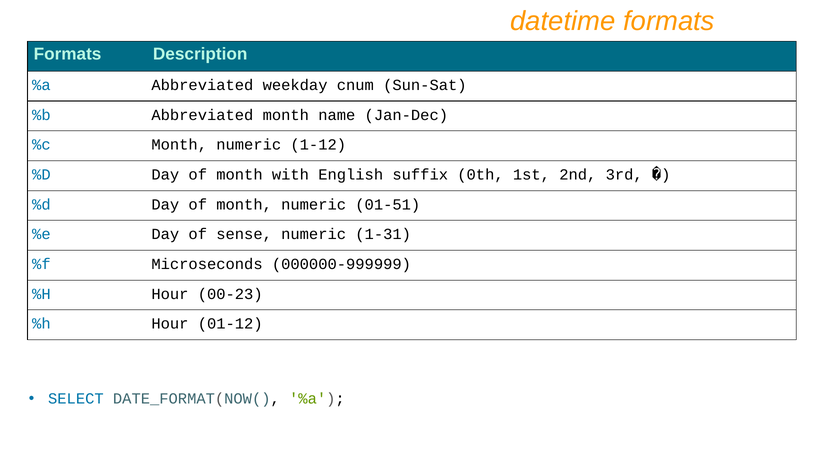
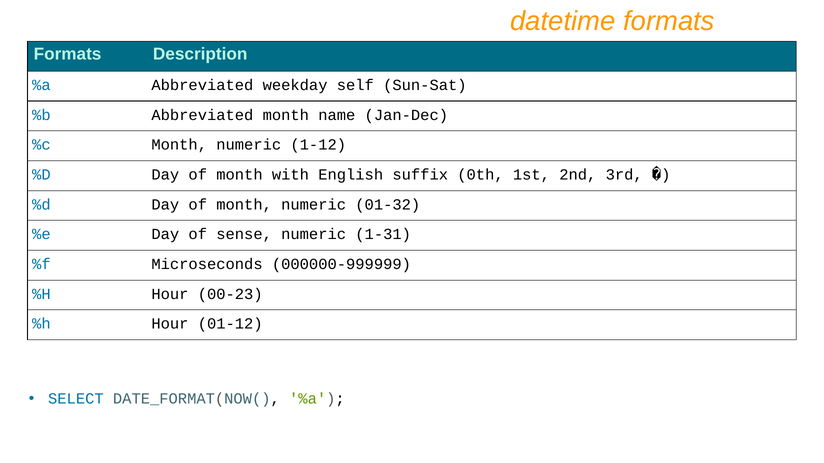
cnum: cnum -> self (355, 85)
01-51: 01-51 -> 01-32 (388, 205)
